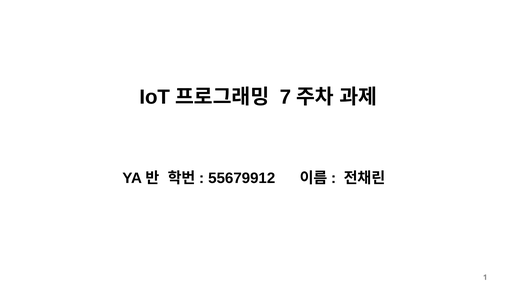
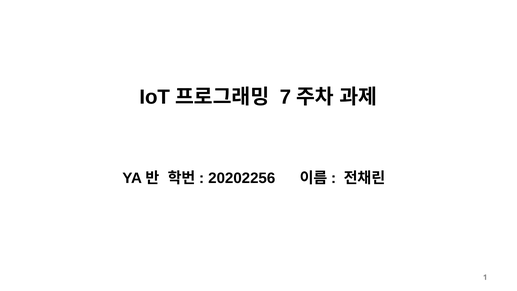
55679912: 55679912 -> 20202256 (242, 178)
